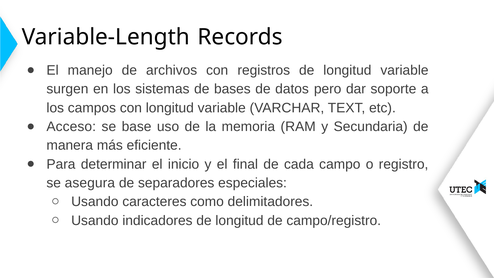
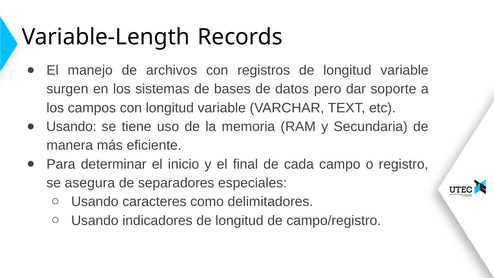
Acceso: Acceso -> Usando (71, 127)
base: base -> tiene (137, 127)
